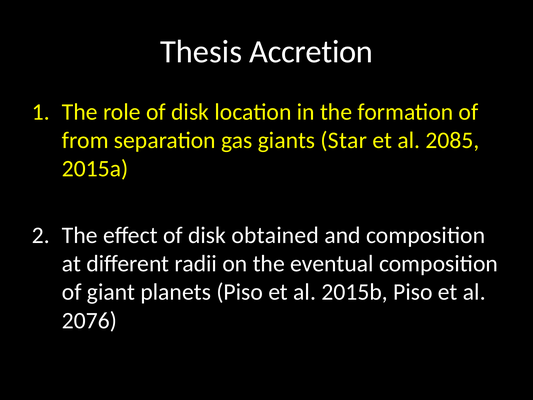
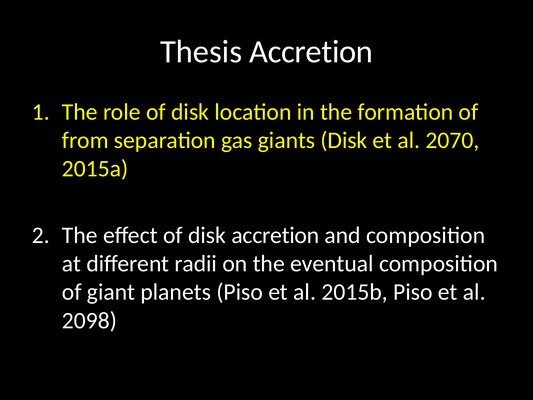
giants Star: Star -> Disk (344, 140)
2085: 2085 -> 2070 (453, 140)
disk obtained: obtained -> accretion (275, 235)
2076: 2076 -> 2098 (90, 320)
